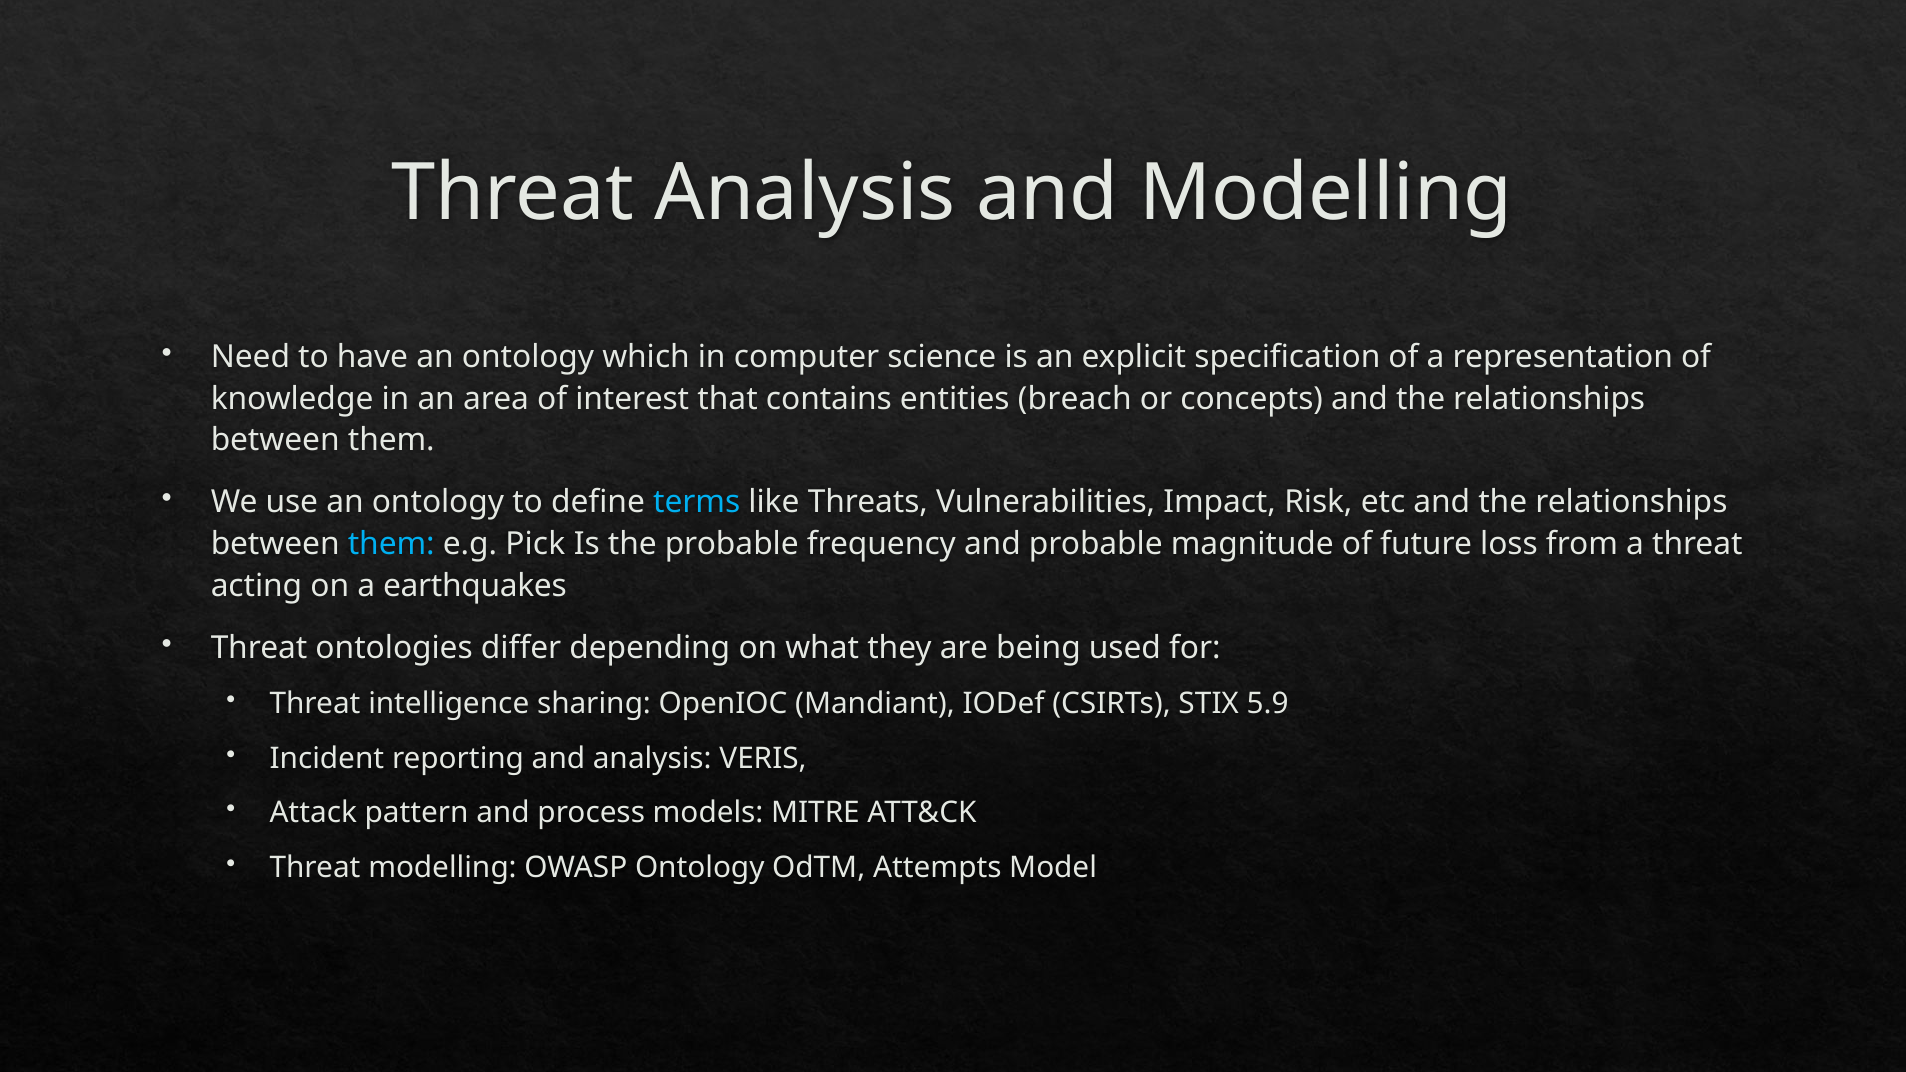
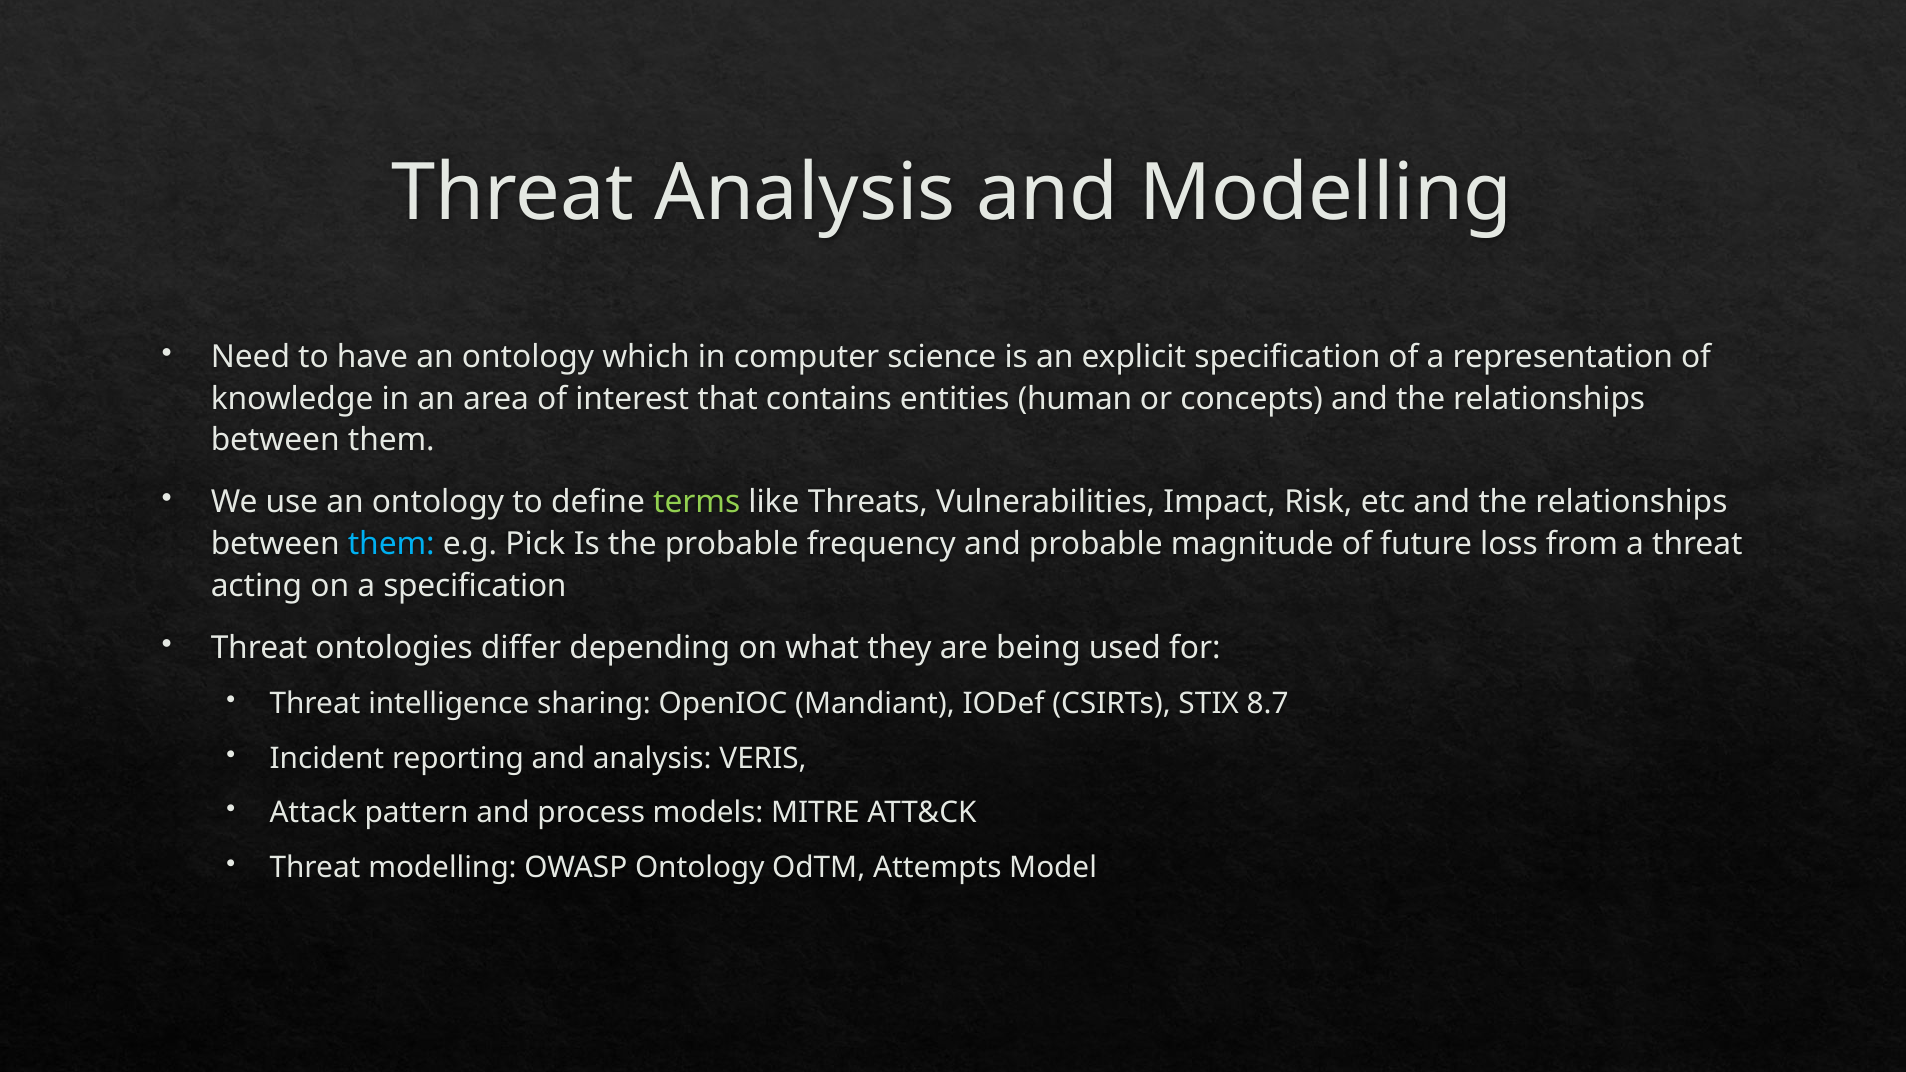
breach: breach -> human (1075, 399)
terms colour: light blue -> light green (697, 502)
a earthquakes: earthquakes -> specification (475, 586)
5.9: 5.9 -> 8.7 (1268, 704)
